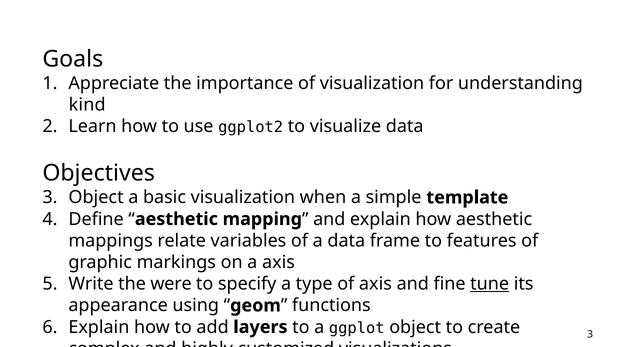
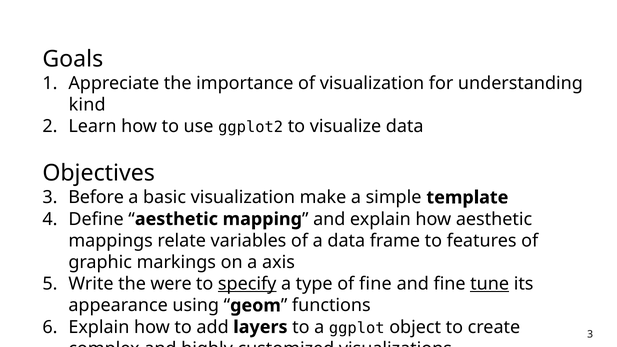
3 Object: Object -> Before (96, 198)
when: when -> make (323, 198)
specify underline: none -> present (247, 284)
of axis: axis -> fine (375, 284)
